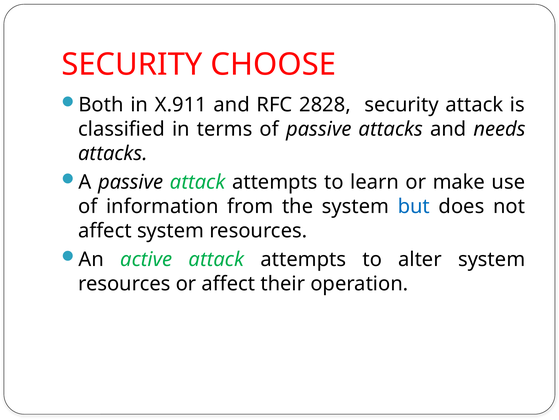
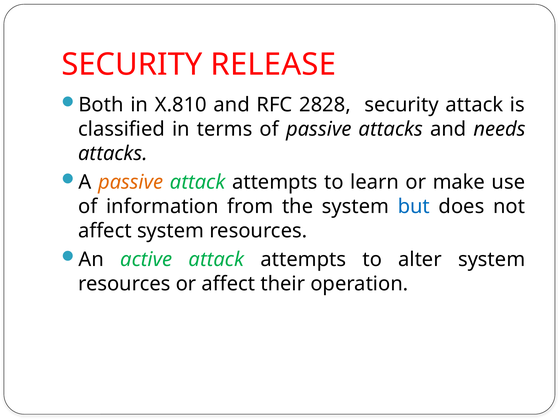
CHOOSE: CHOOSE -> RELEASE (273, 65)
X.911: X.911 -> X.810 (181, 105)
passive colour: black -> orange (131, 182)
